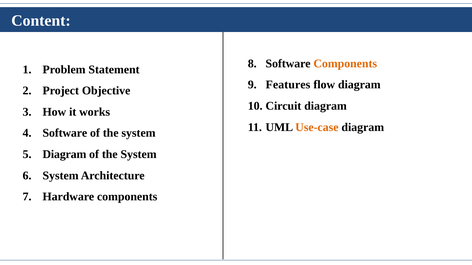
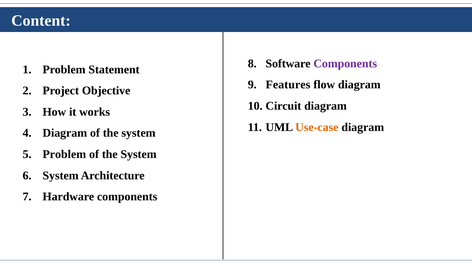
Components colour: orange -> purple (345, 64)
Software: Software -> Diagram (65, 133)
Diagram: Diagram -> Problem (64, 155)
